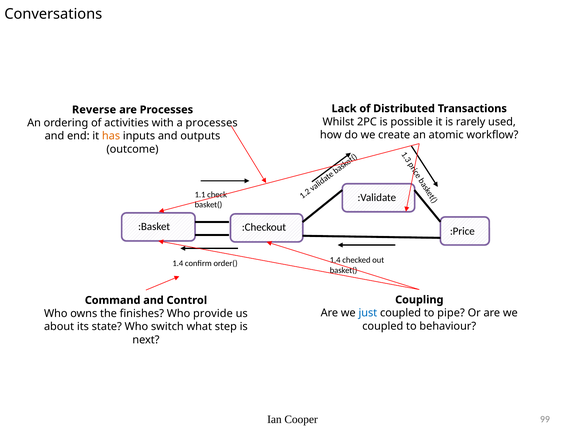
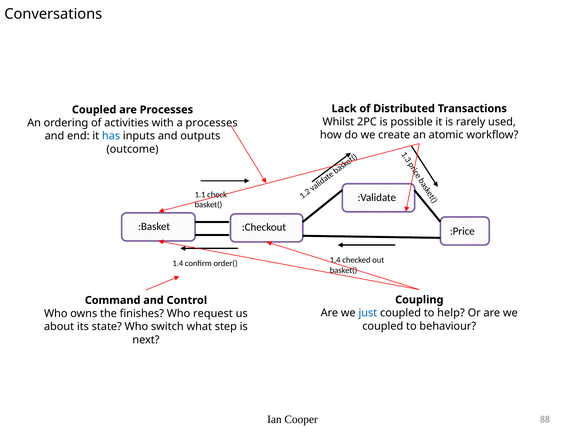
Reverse: Reverse -> Coupled (94, 110)
has colour: orange -> blue (111, 136)
pipe: pipe -> help (451, 313)
provide: provide -> request (213, 313)
99: 99 -> 88 (545, 419)
